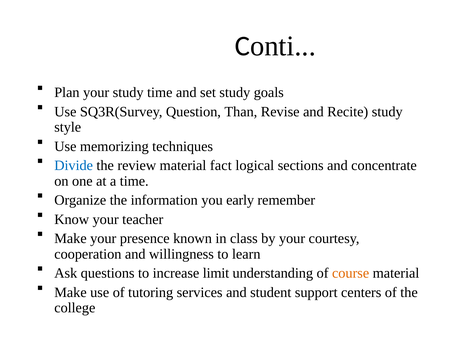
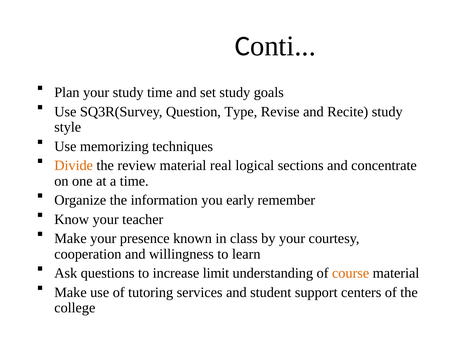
Than: Than -> Type (241, 112)
Divide colour: blue -> orange (74, 165)
fact: fact -> real (221, 165)
